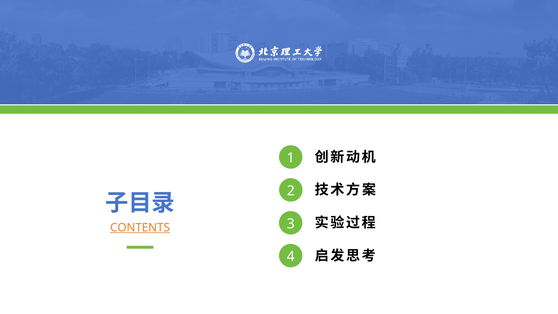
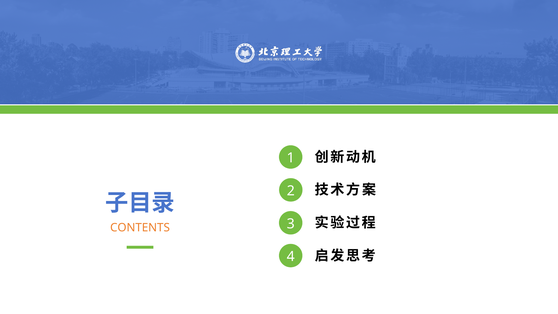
CONTENTS underline: present -> none (140, 228)
